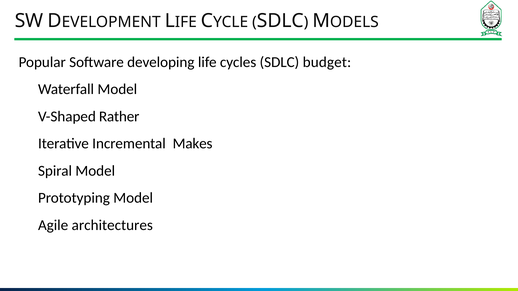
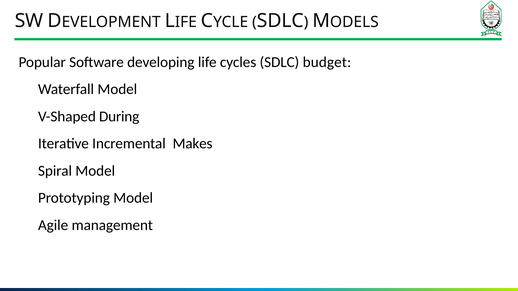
Rather: Rather -> During (119, 117)
architectures: architectures -> management (112, 225)
